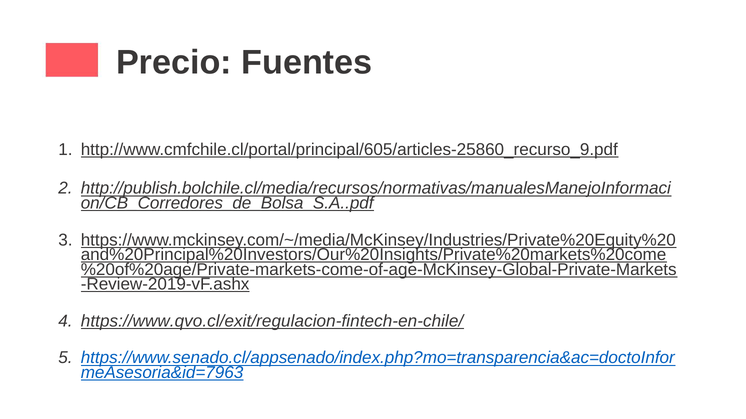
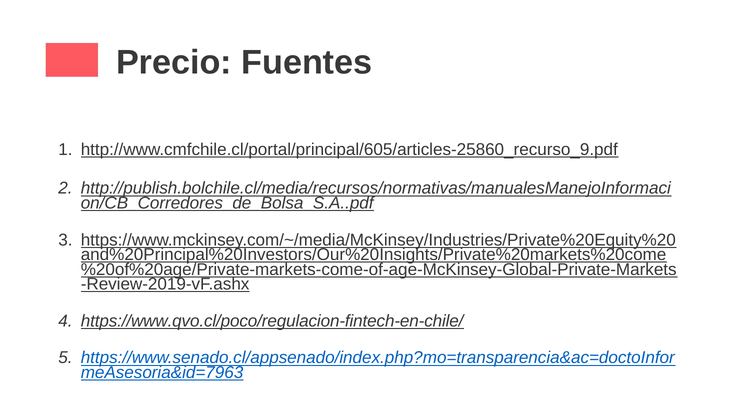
https://www.qvo.cl/exit/regulacion-fintech-en-chile/: https://www.qvo.cl/exit/regulacion-fintech-en-chile/ -> https://www.qvo.cl/poco/regulacion-fintech-en-chile/ (272, 321)
